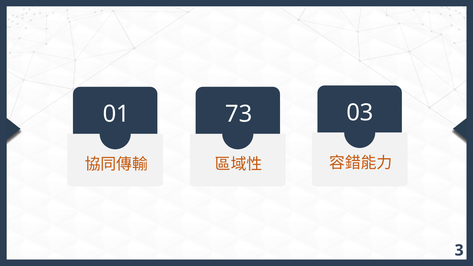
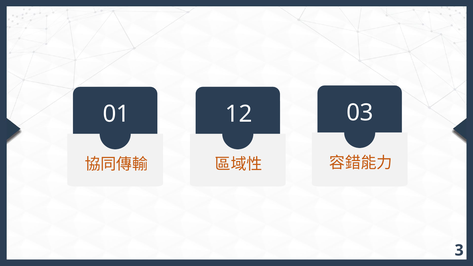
73: 73 -> 12 (239, 114)
